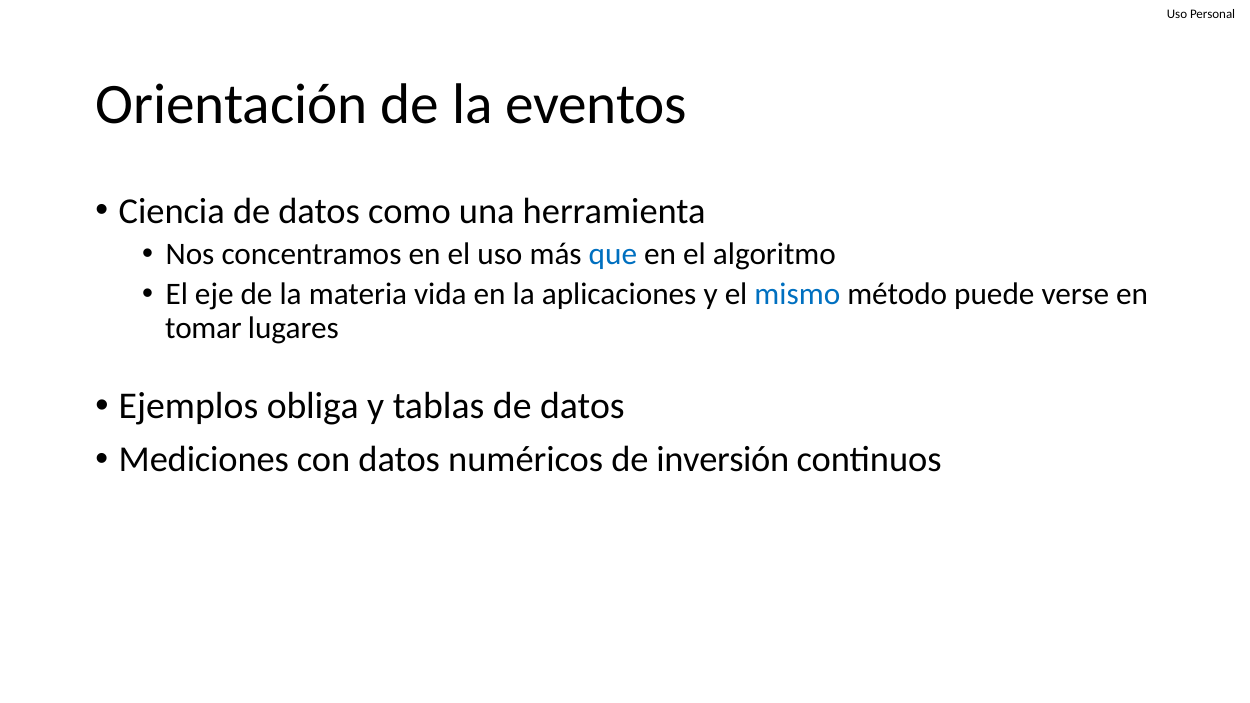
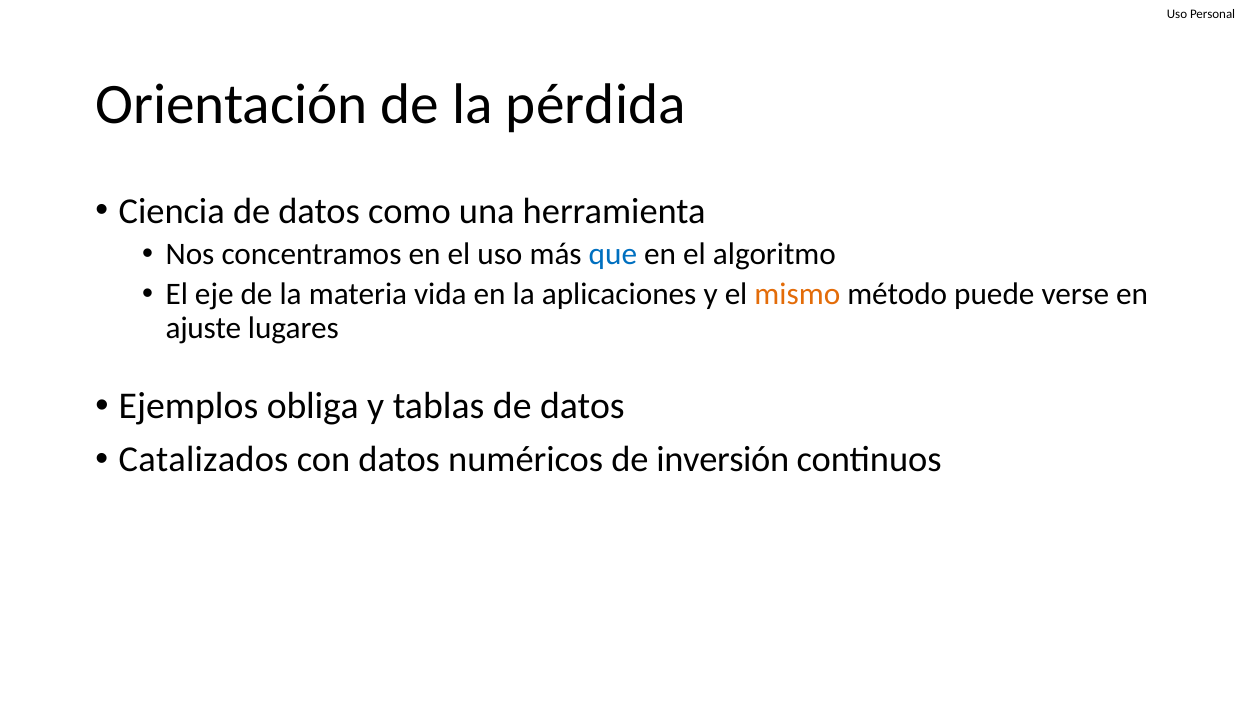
eventos: eventos -> pérdida (596, 105)
mismo colour: blue -> orange (797, 295)
tomar: tomar -> ajuste (203, 328)
Mediciones: Mediciones -> Catalizados (204, 460)
